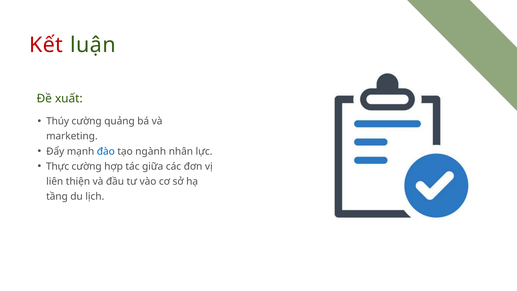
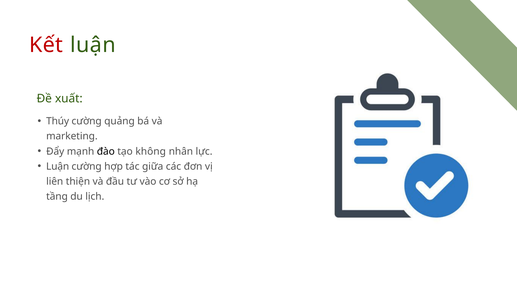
đào colour: blue -> black (106, 151)
ngành: ngành -> không (151, 151)
Thực: Thực -> Luận (58, 166)
